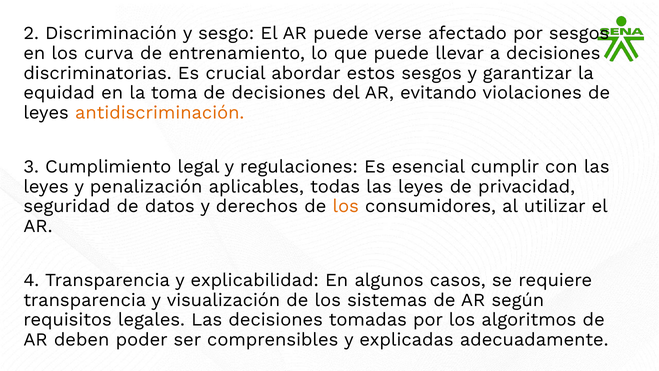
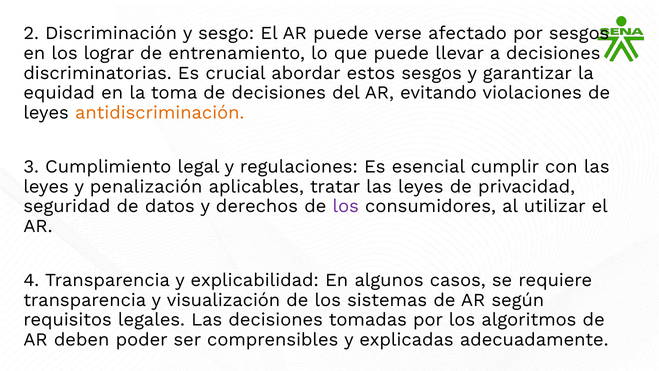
curva: curva -> lograr (109, 53)
todas: todas -> tratar (335, 186)
los colour: orange -> purple (346, 206)
